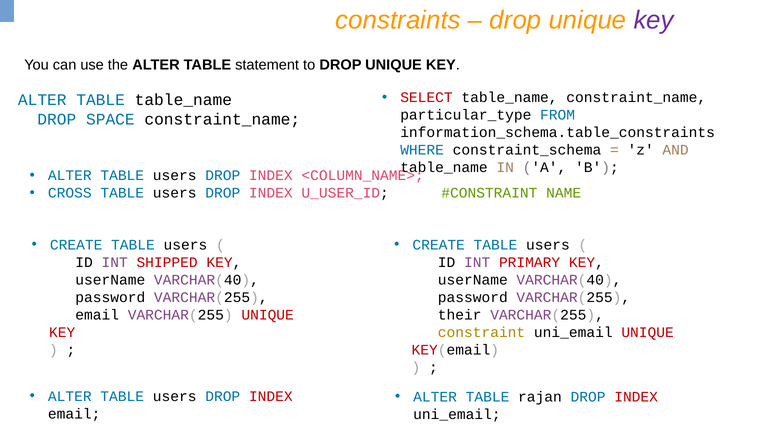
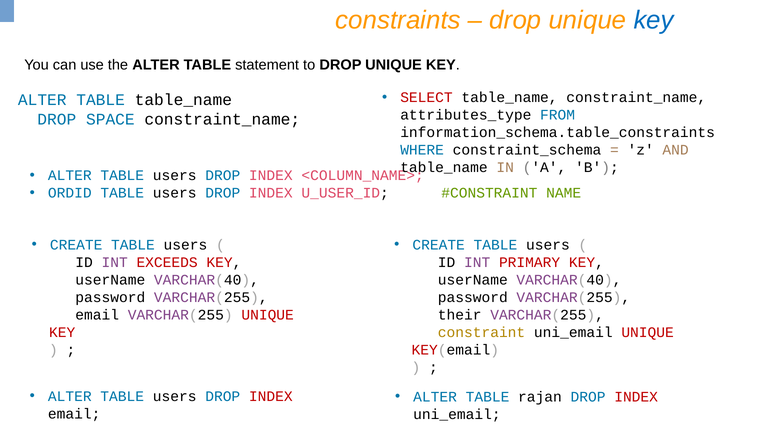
key colour: purple -> blue (654, 20)
particular_type: particular_type -> attributes_type (466, 115)
CROSS: CROSS -> ORDID (70, 193)
SHIPPED: SHIPPED -> EXCEEDS (167, 262)
